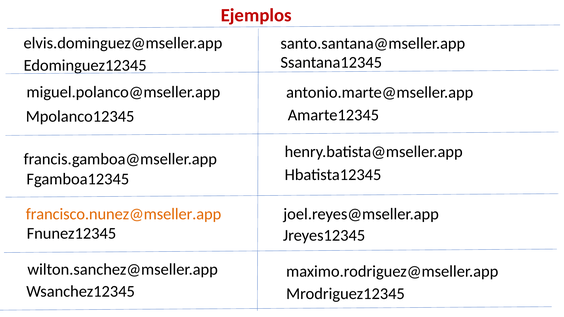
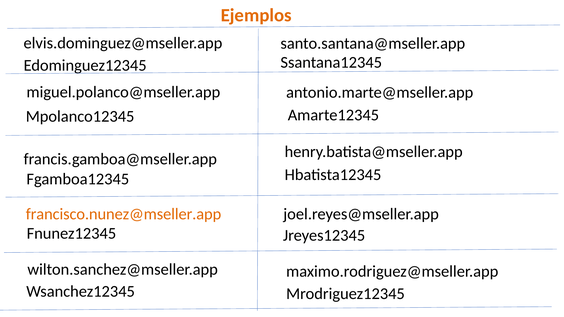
Ejemplos colour: red -> orange (256, 15)
